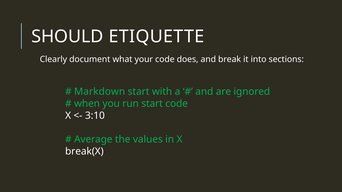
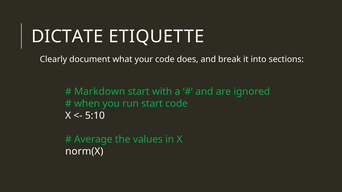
SHOULD: SHOULD -> DICTATE (67, 37)
3:10: 3:10 -> 5:10 (95, 116)
break(X: break(X -> norm(X (84, 152)
